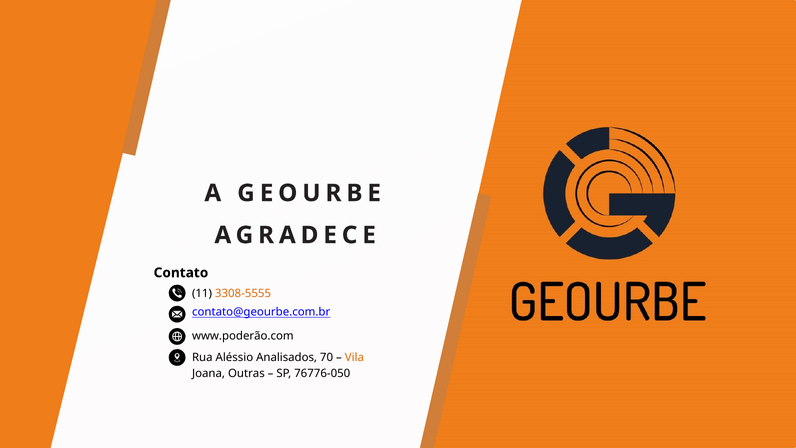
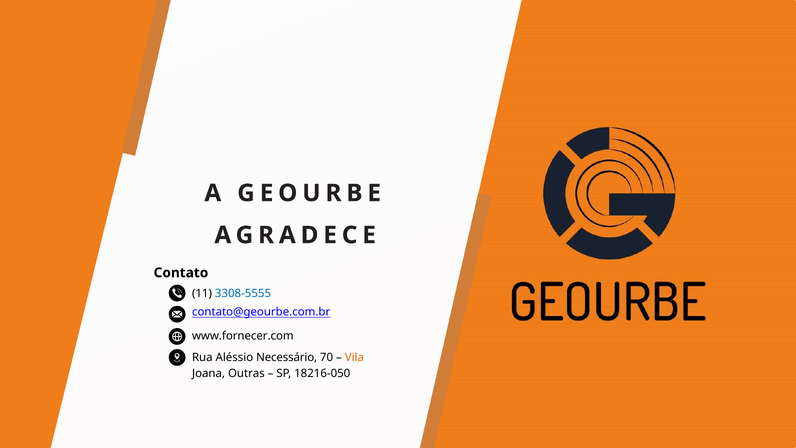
3308-5555 colour: orange -> blue (243, 293)
www.poderão.com: www.poderão.com -> www.fornecer.com (243, 336)
Analisados: Analisados -> Necessário (287, 357)
76776-050: 76776-050 -> 18216-050 (322, 373)
